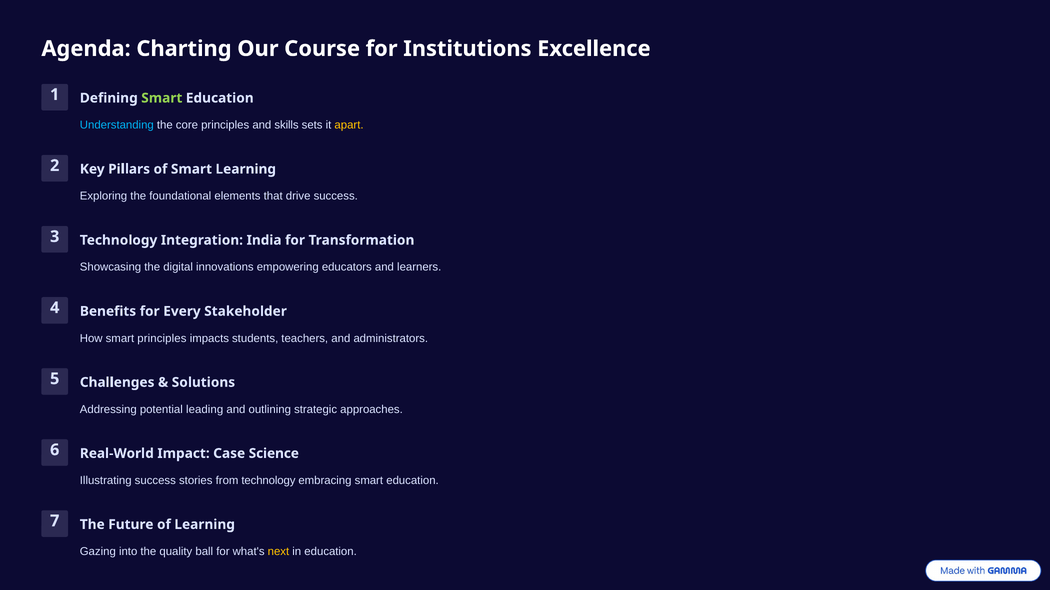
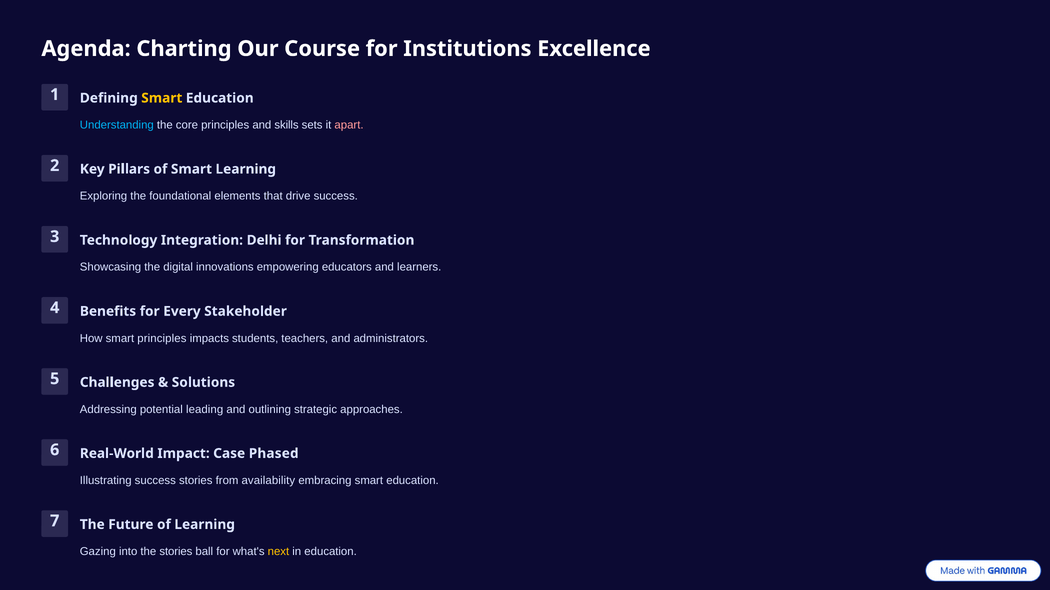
Smart colour: light green -> yellow (162, 98)
apart colour: yellow -> pink (349, 125)
India: India -> Delhi (264, 240)
Science: Science -> Phased (274, 454)
from technology: technology -> availability (268, 481)
the quality: quality -> stories (176, 552)
